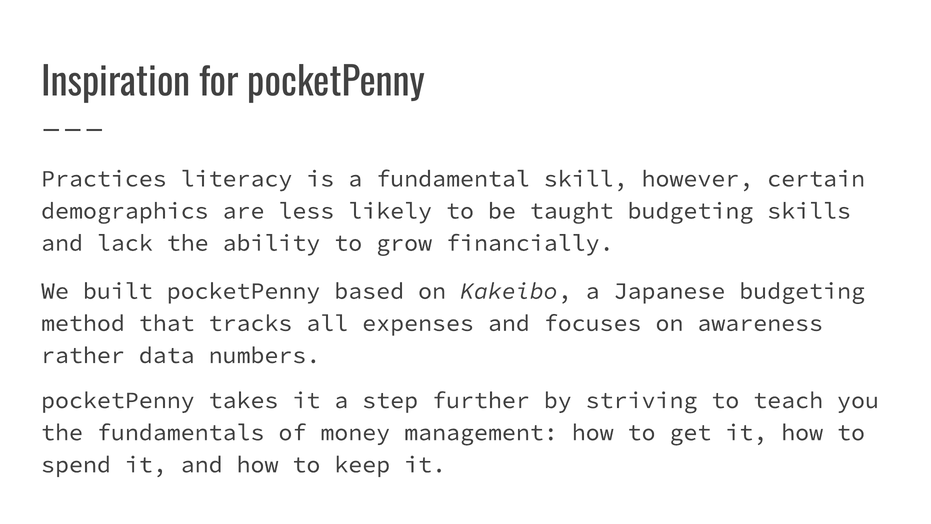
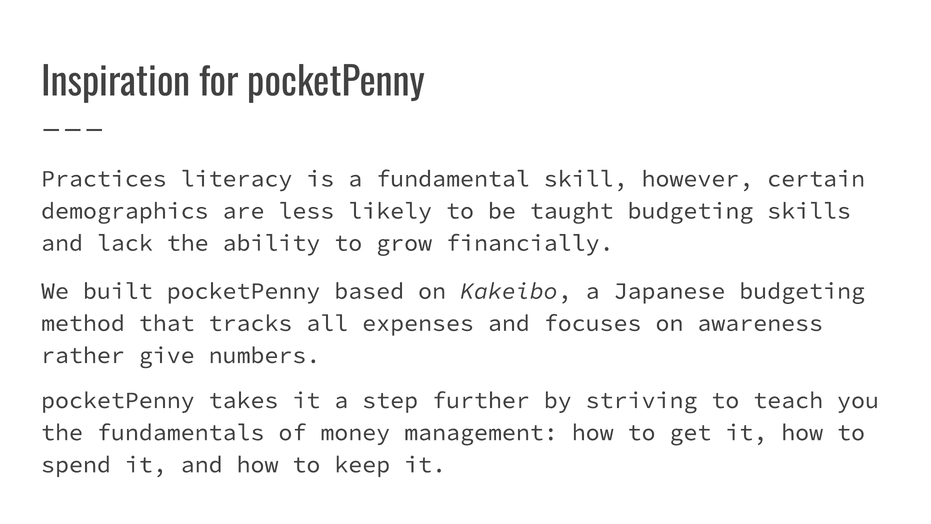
data: data -> give (167, 355)
